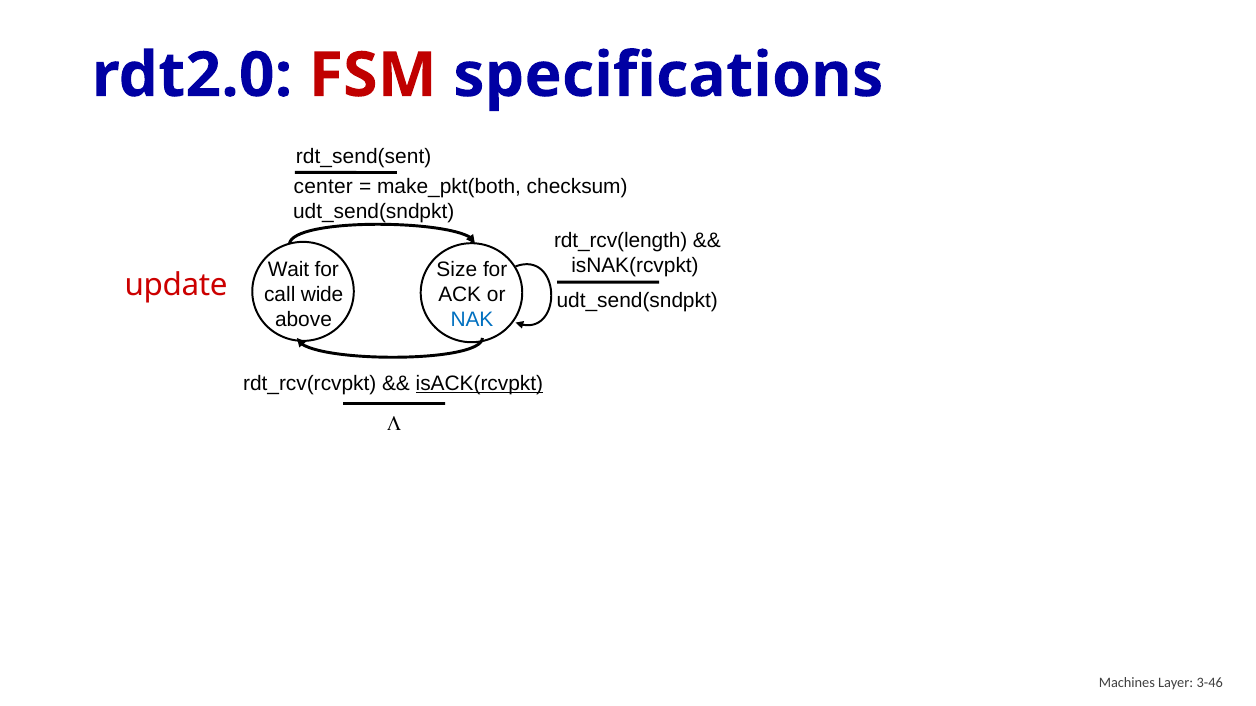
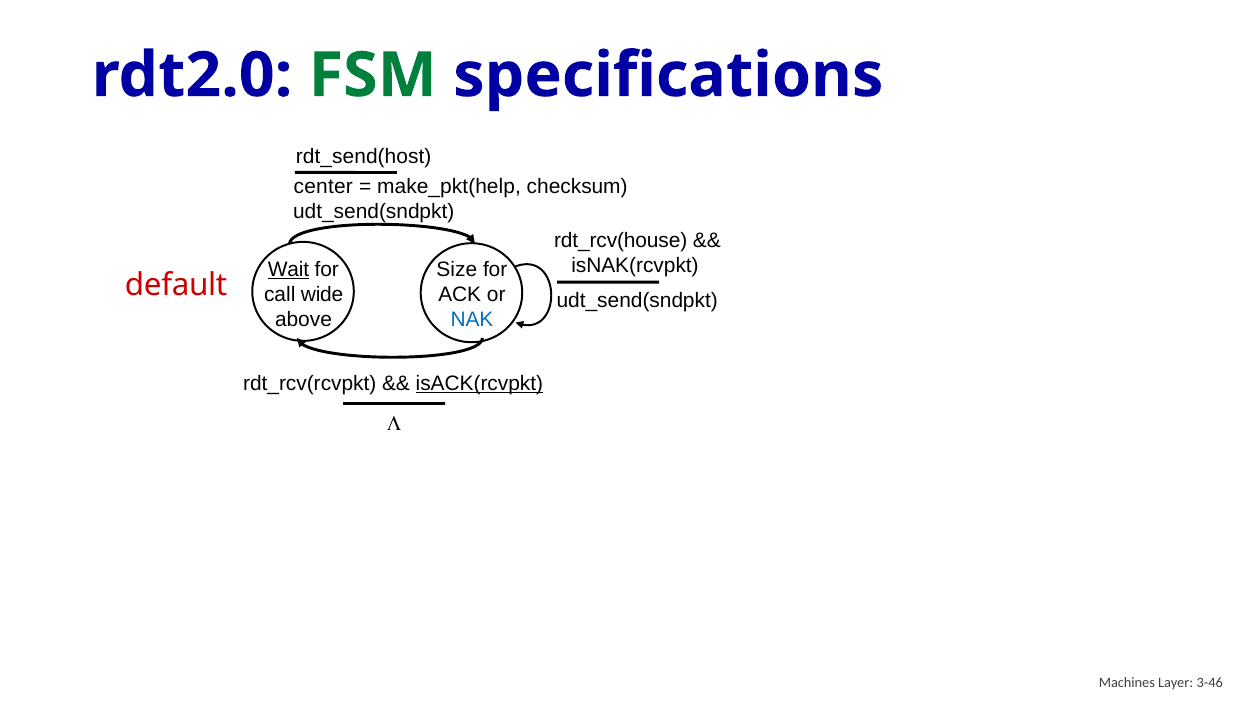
FSM colour: red -> green (373, 75)
rdt_send(sent: rdt_send(sent -> rdt_send(host (364, 157)
make_pkt(both: make_pkt(both -> make_pkt(help (449, 187)
rdt_rcv(length: rdt_rcv(length -> rdt_rcv(house (621, 241)
Wait underline: none -> present (289, 269)
update: update -> default (176, 285)
